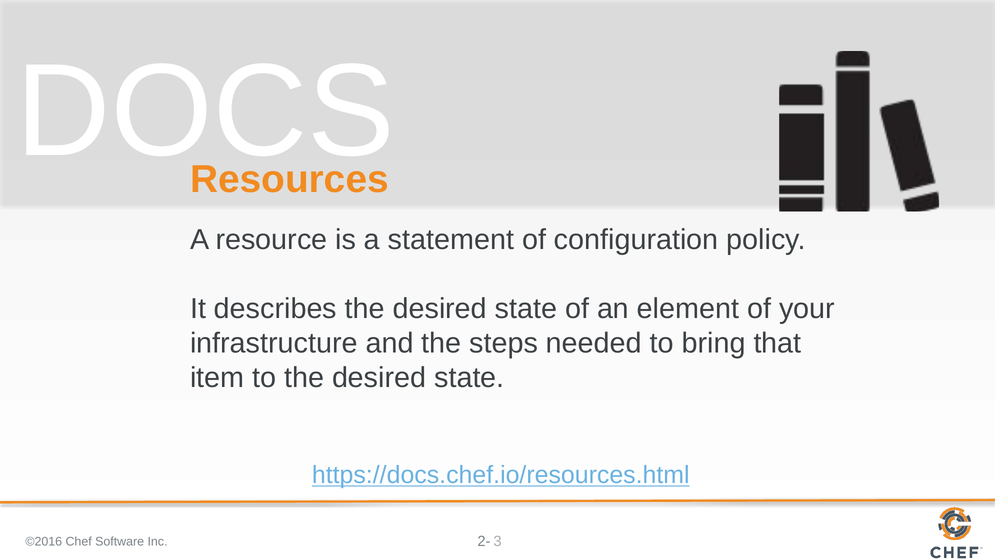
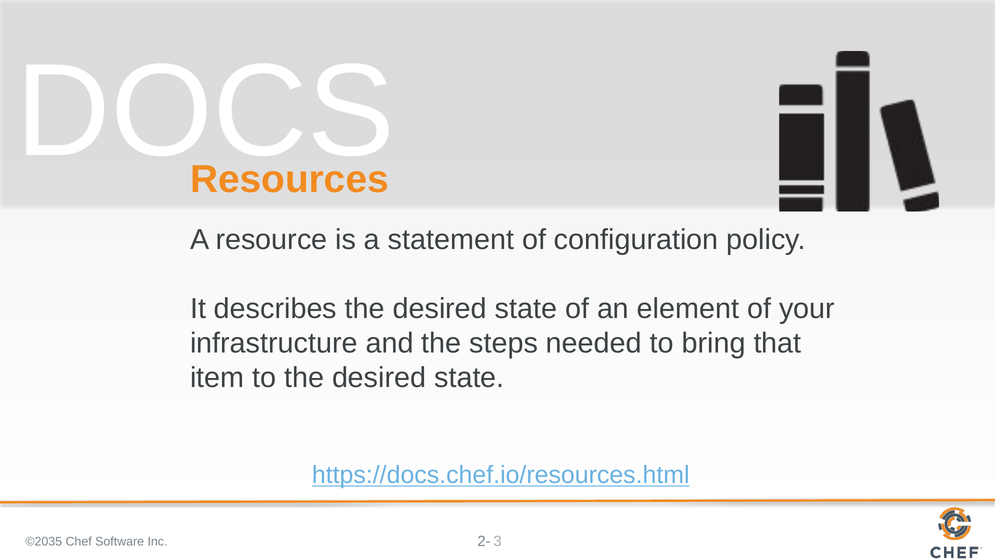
©2016: ©2016 -> ©2035 (44, 542)
